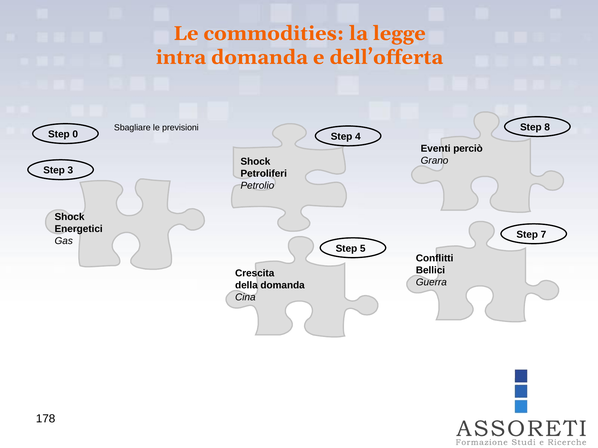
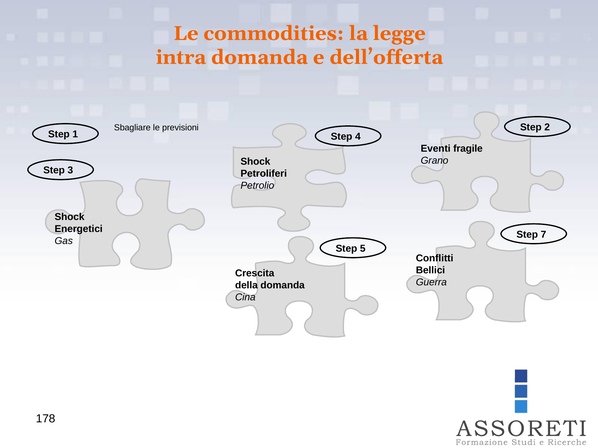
8: 8 -> 2 (547, 127)
0: 0 -> 1 (75, 134)
perciò: perciò -> fragile (468, 149)
